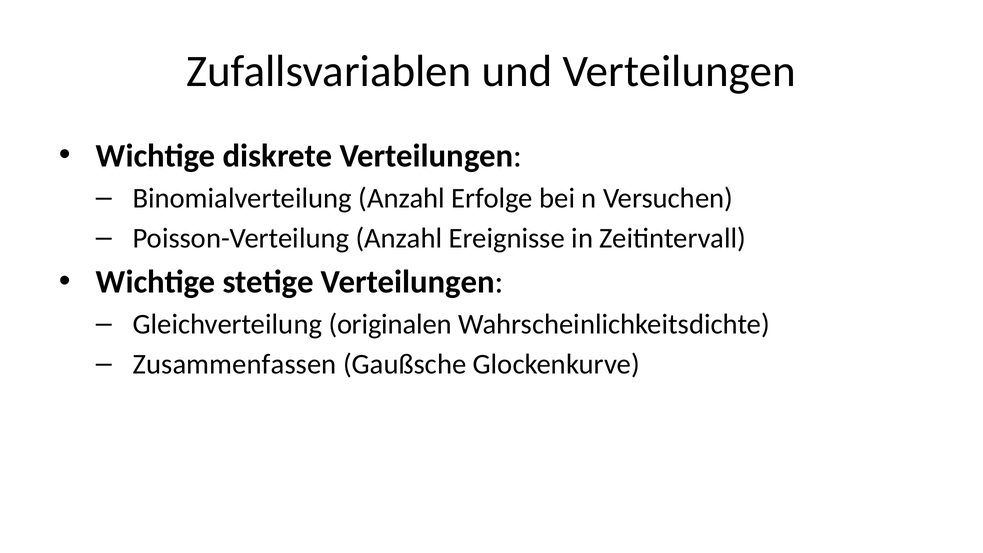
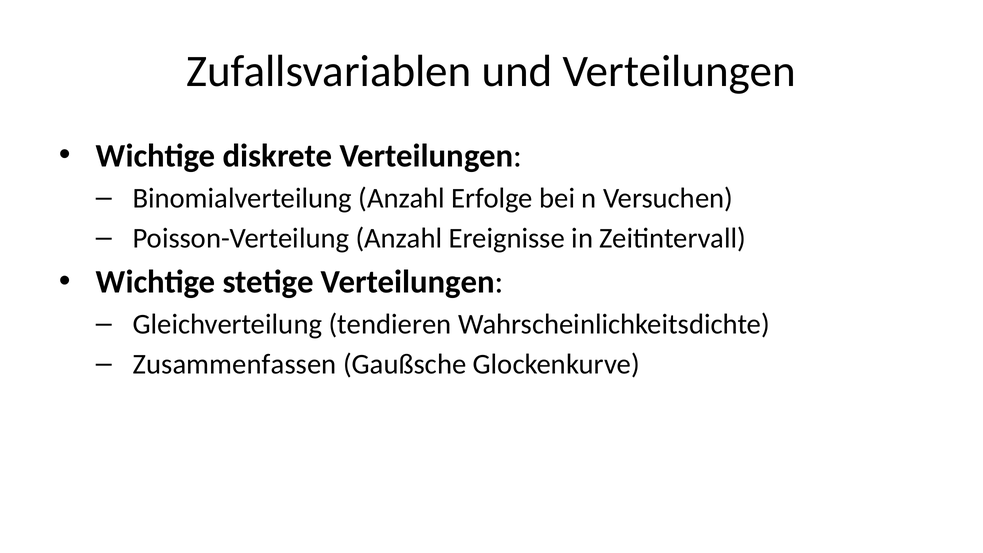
originalen: originalen -> tendieren (390, 324)
